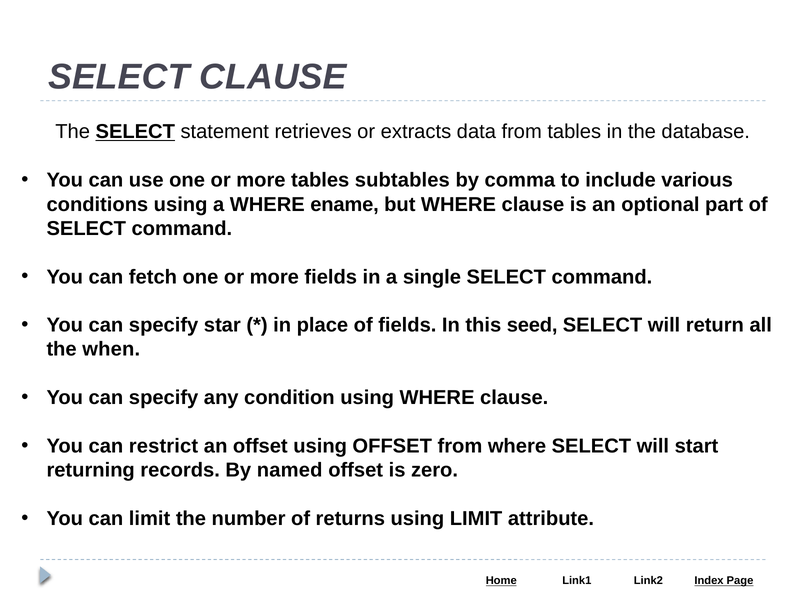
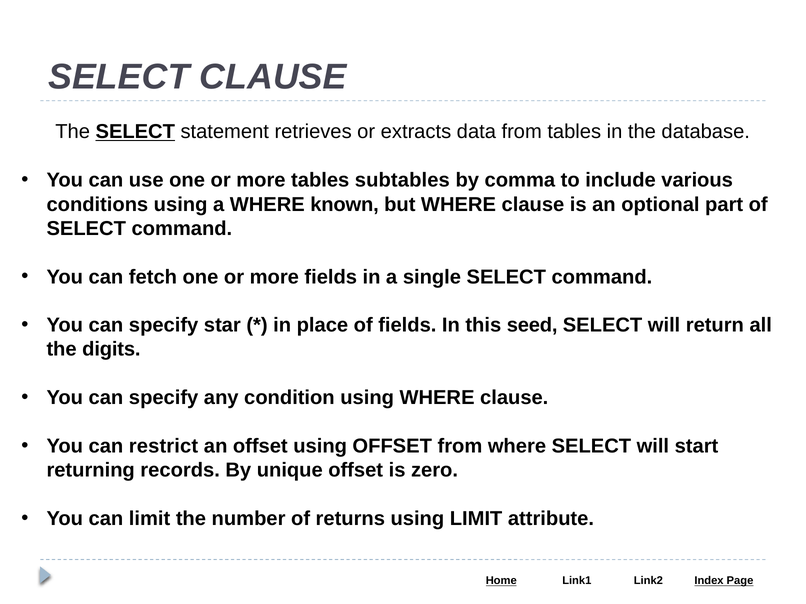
ename: ename -> known (345, 205)
when: when -> digits (111, 350)
named: named -> unique (290, 471)
